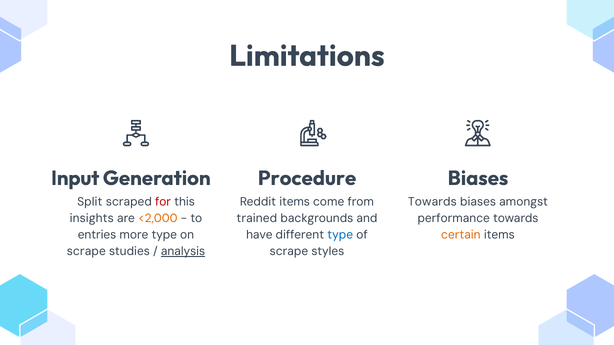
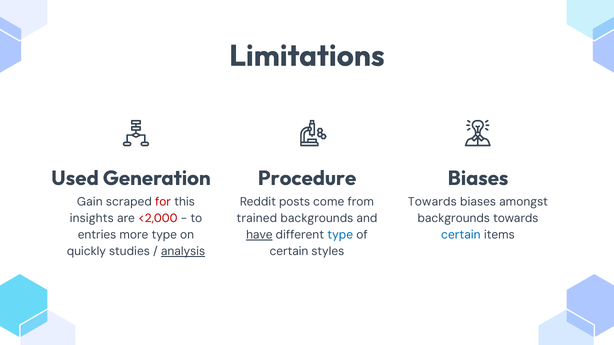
Input: Input -> Used (75, 178)
Split: Split -> Gain (90, 202)
Reddit items: items -> posts (295, 202)
<2,000 colour: orange -> red (158, 219)
performance: performance -> backgrounds (454, 219)
have underline: none -> present (259, 235)
certain colour: orange -> blue (461, 235)
scrape: scrape -> quickly (86, 252)
scrape: scrape -> certain (289, 252)
